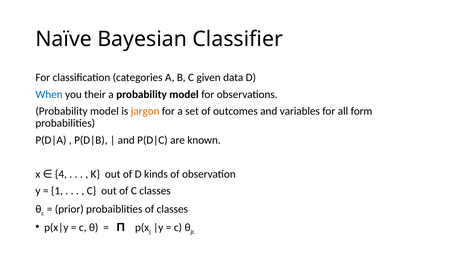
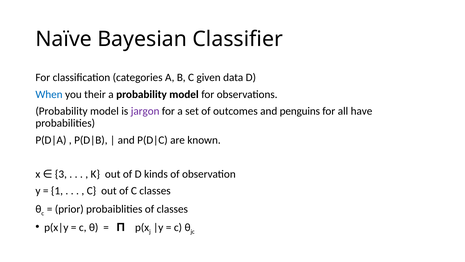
jargon colour: orange -> purple (145, 111)
variables: variables -> penguins (300, 111)
form: form -> have (362, 111)
4: 4 -> 3 (61, 174)
